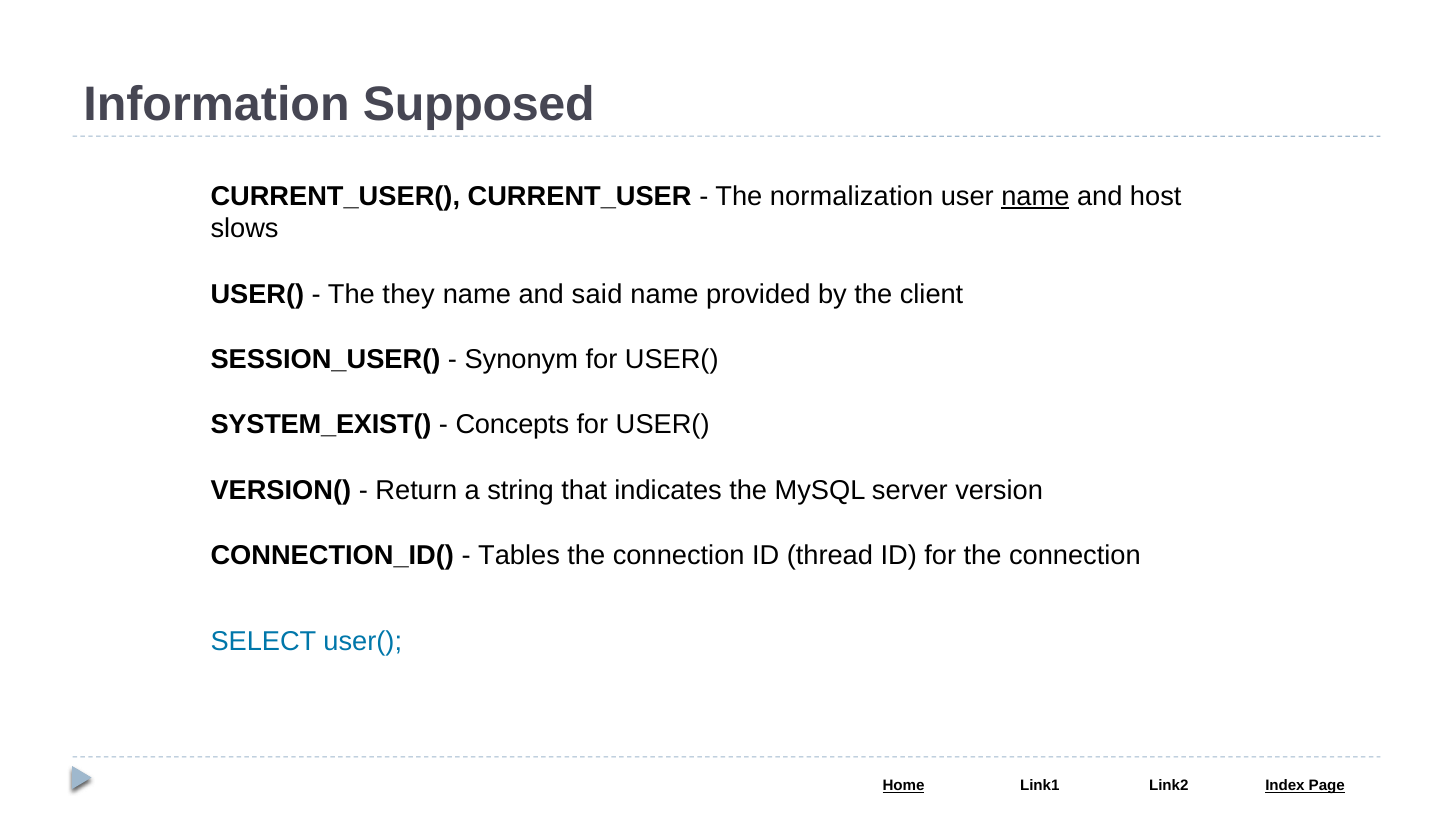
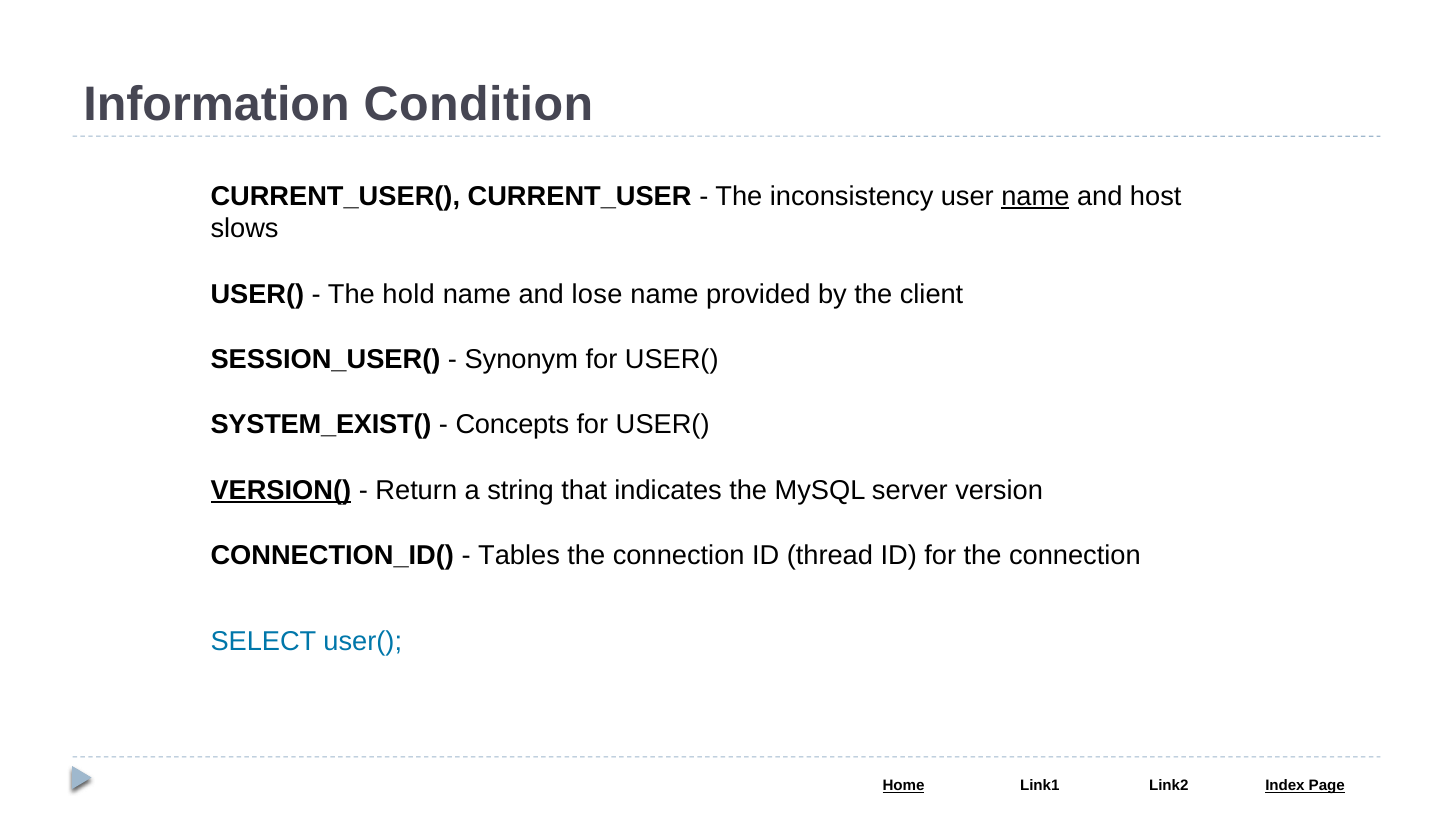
Supposed: Supposed -> Condition (478, 104)
normalization: normalization -> inconsistency (852, 196)
they: they -> hold (409, 294)
said: said -> lose (597, 294)
VERSION( underline: none -> present (281, 490)
